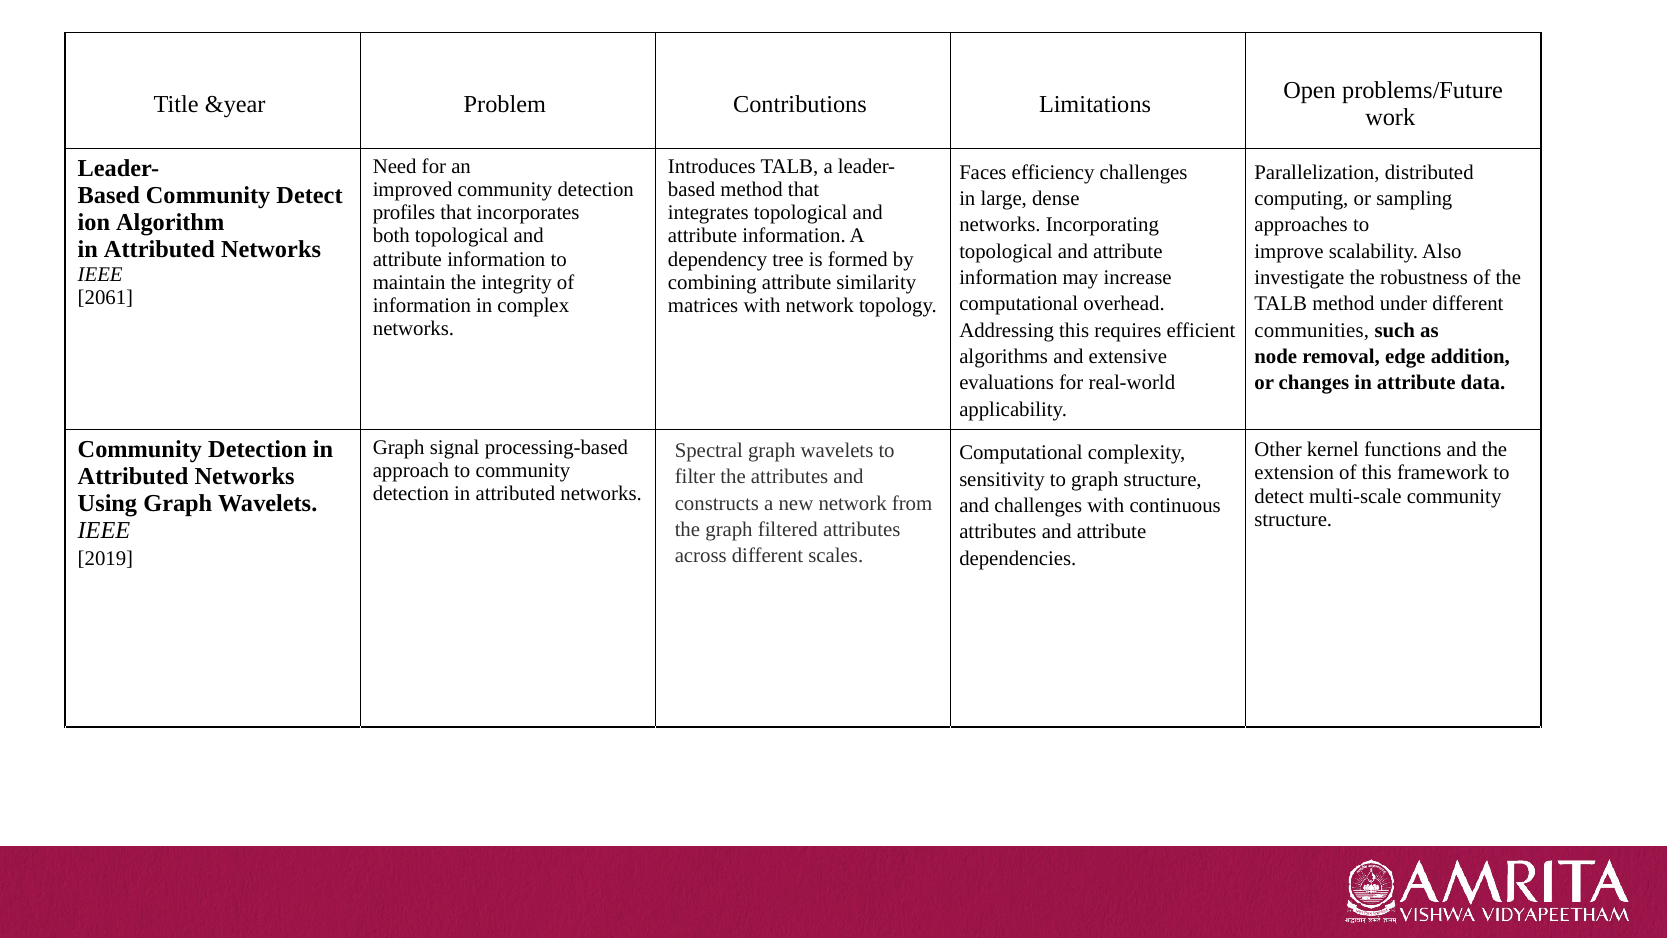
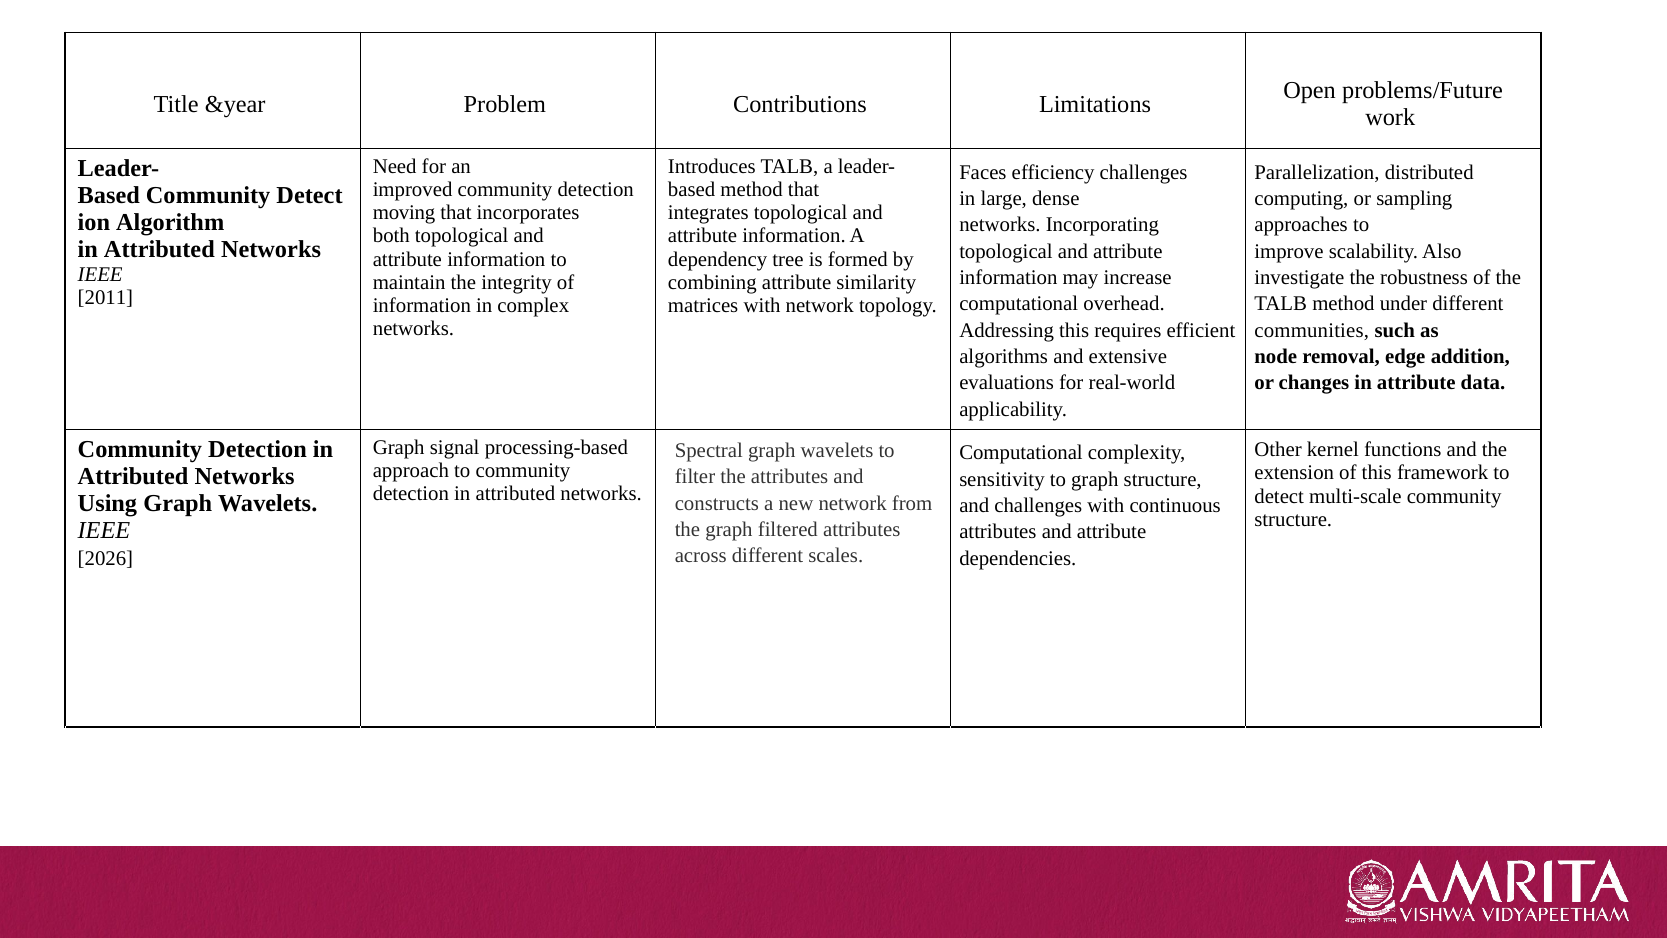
profiles: profiles -> moving (404, 213)
2061: 2061 -> 2011 (105, 297)
2019: 2019 -> 2026 (105, 558)
